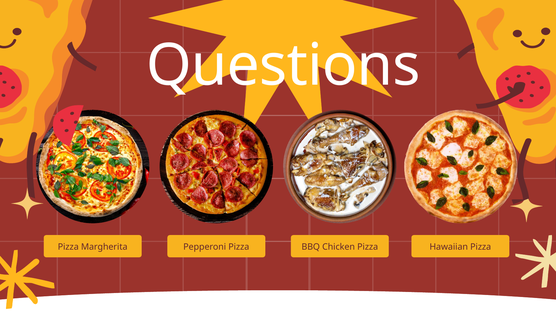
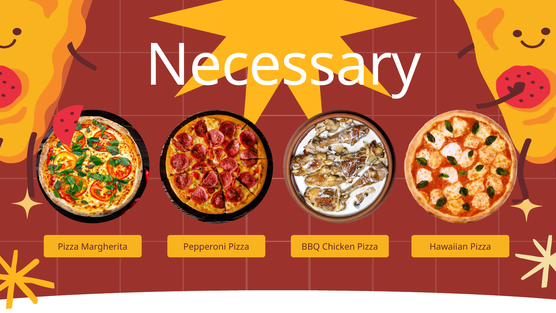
Questions: Questions -> Necessary (283, 66)
